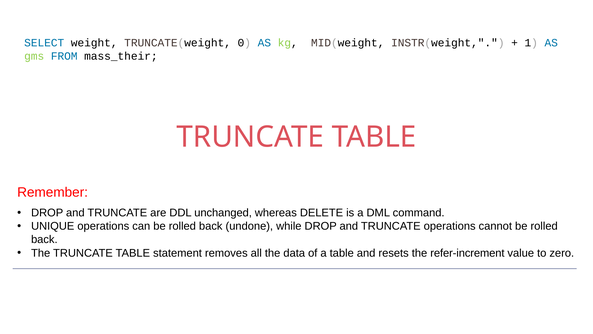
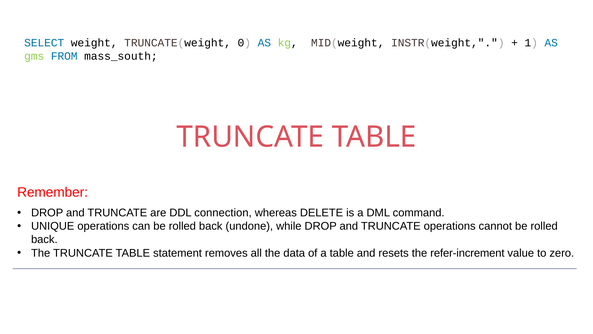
mass_their: mass_their -> mass_south (121, 56)
unchanged: unchanged -> connection (223, 213)
